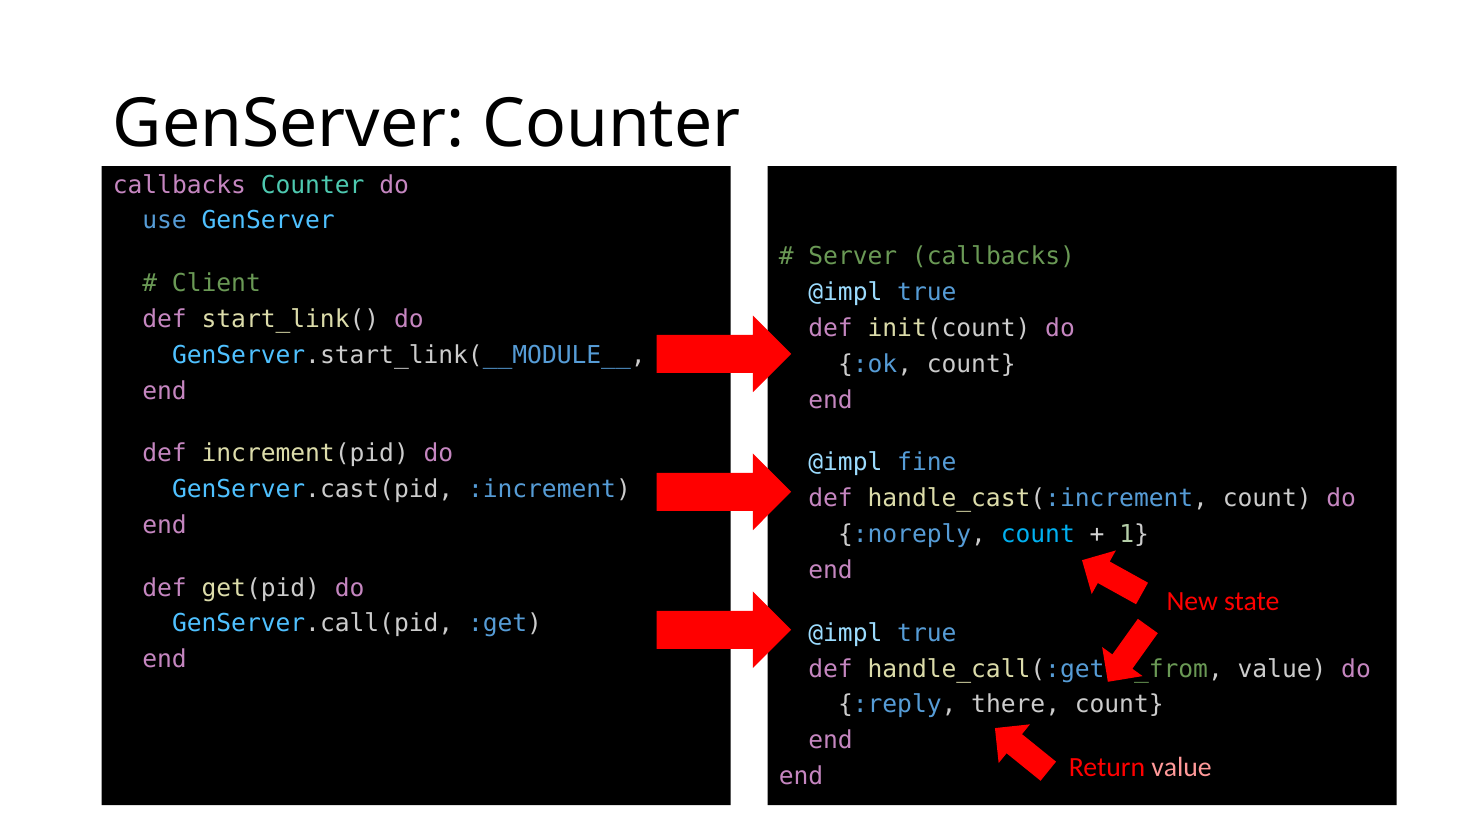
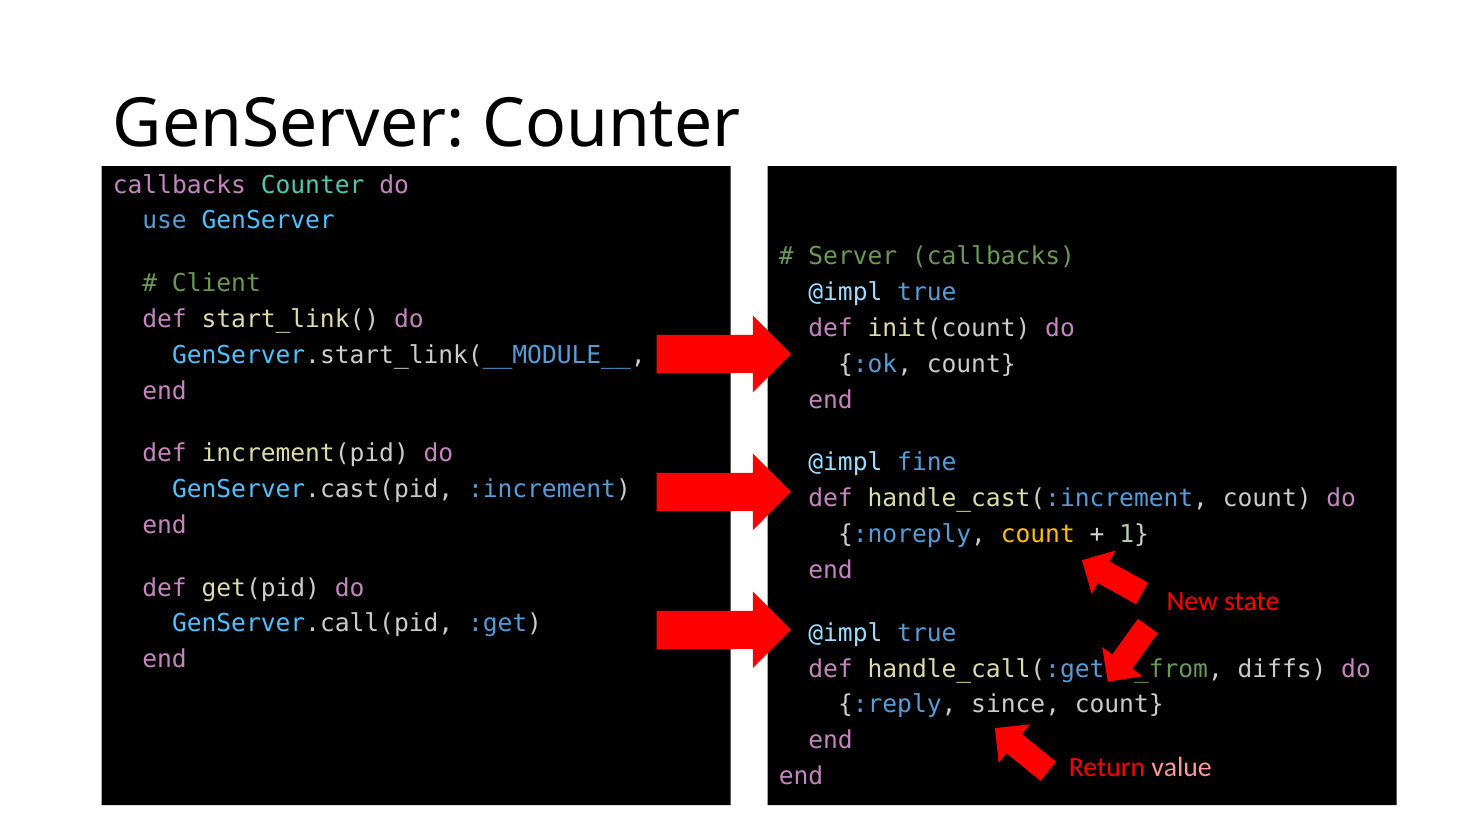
count colour: light blue -> yellow (1038, 534)
value: value -> diffs (1282, 669)
there: there -> since (1016, 704)
